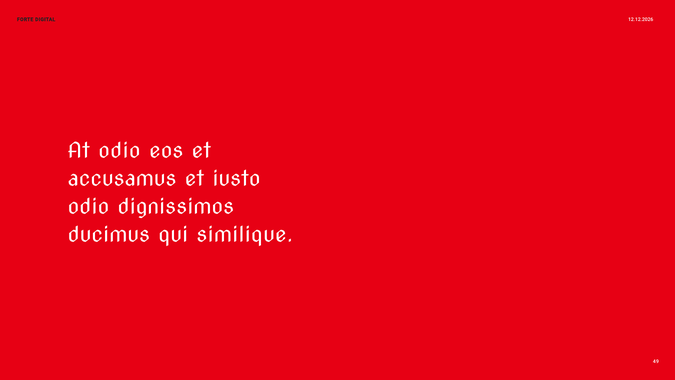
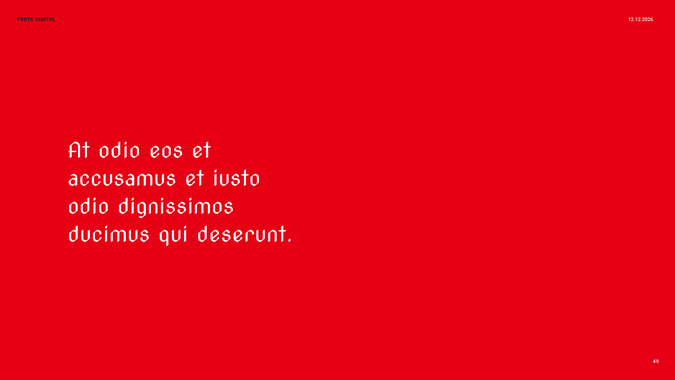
similique: similique -> deserunt (245, 234)
